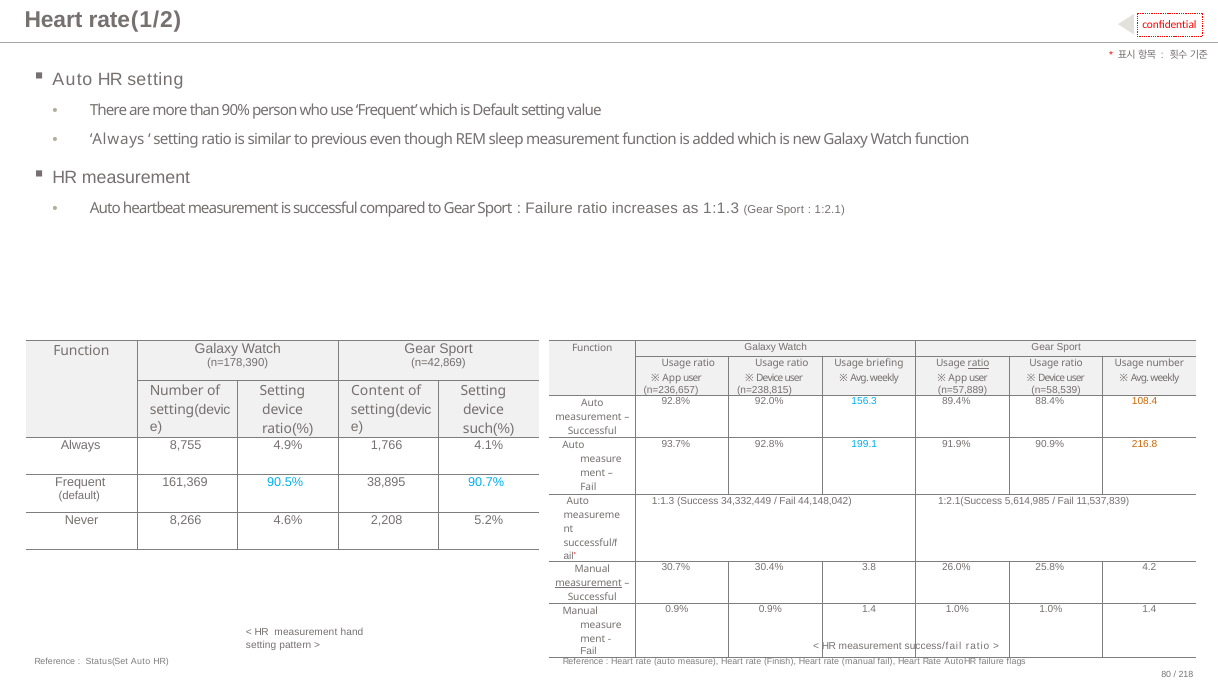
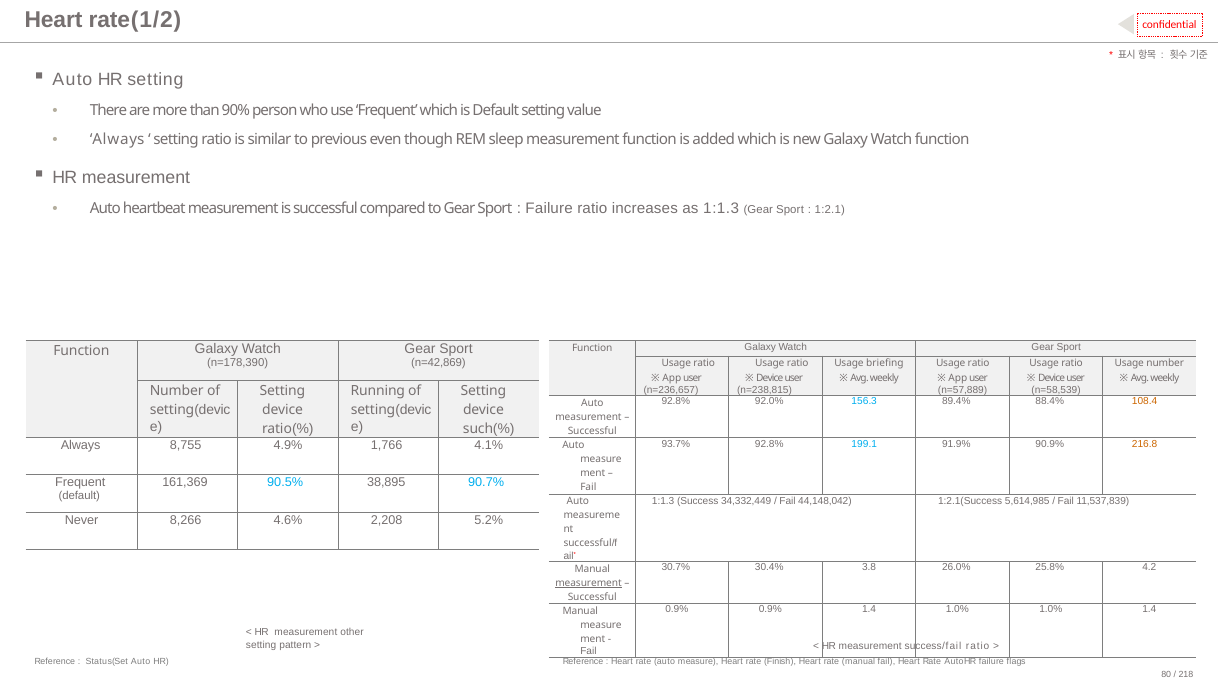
ratio underline: present -> none (979, 364)
Content: Content -> Running (378, 391)
hand: hand -> other (352, 633)
